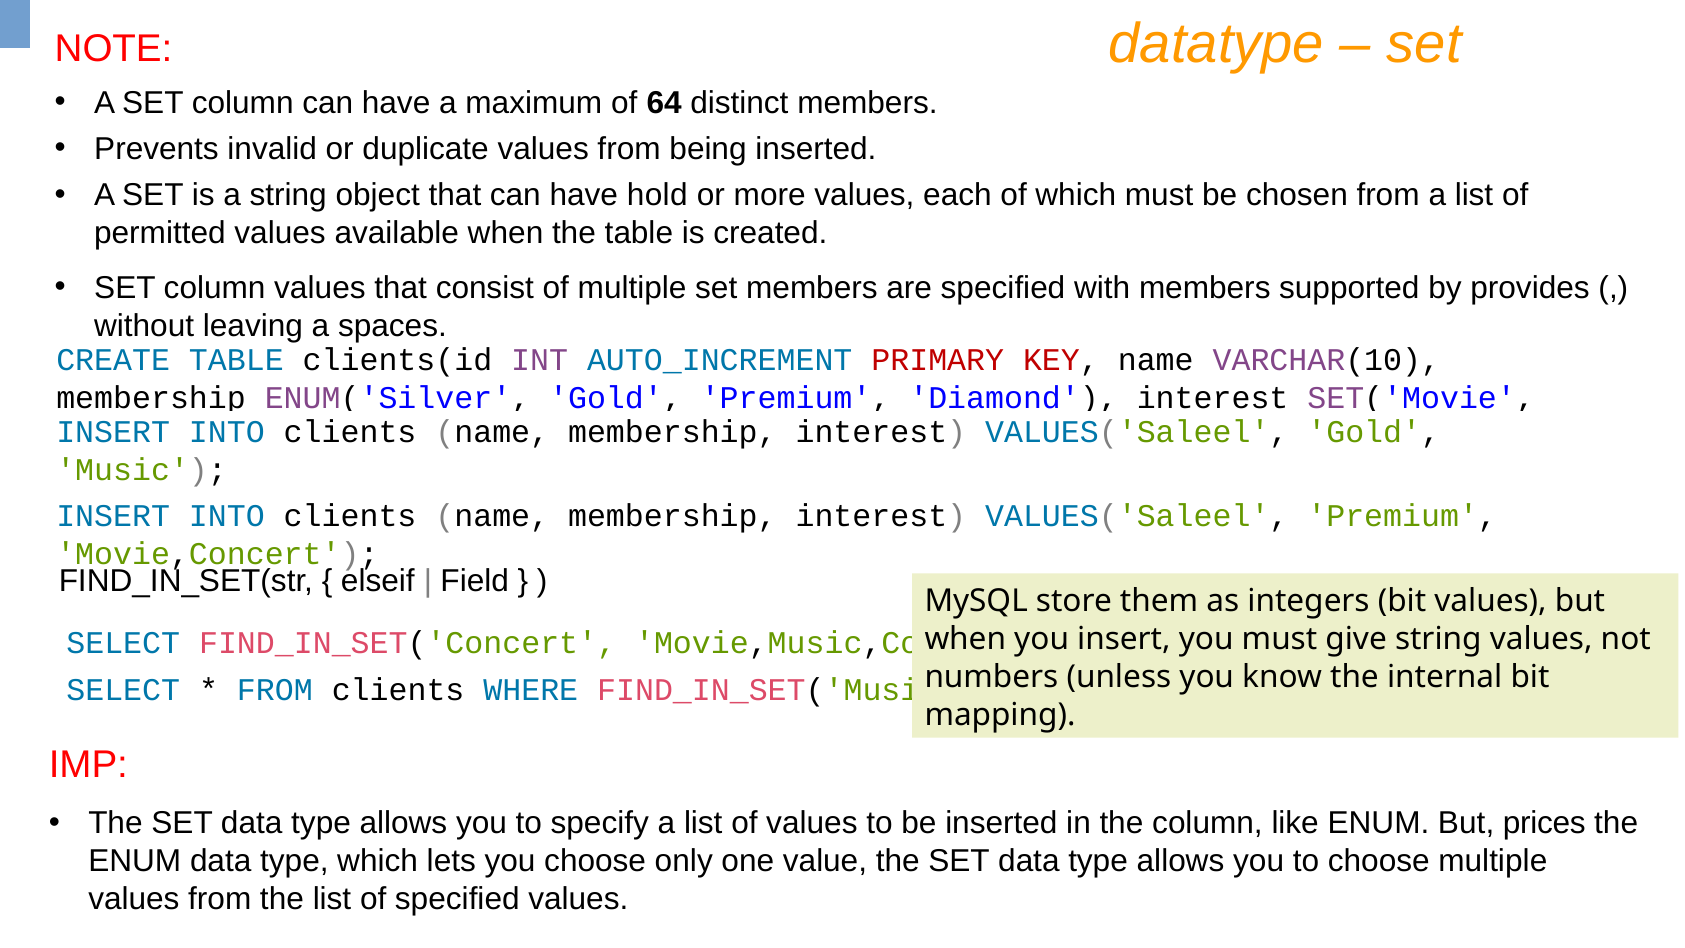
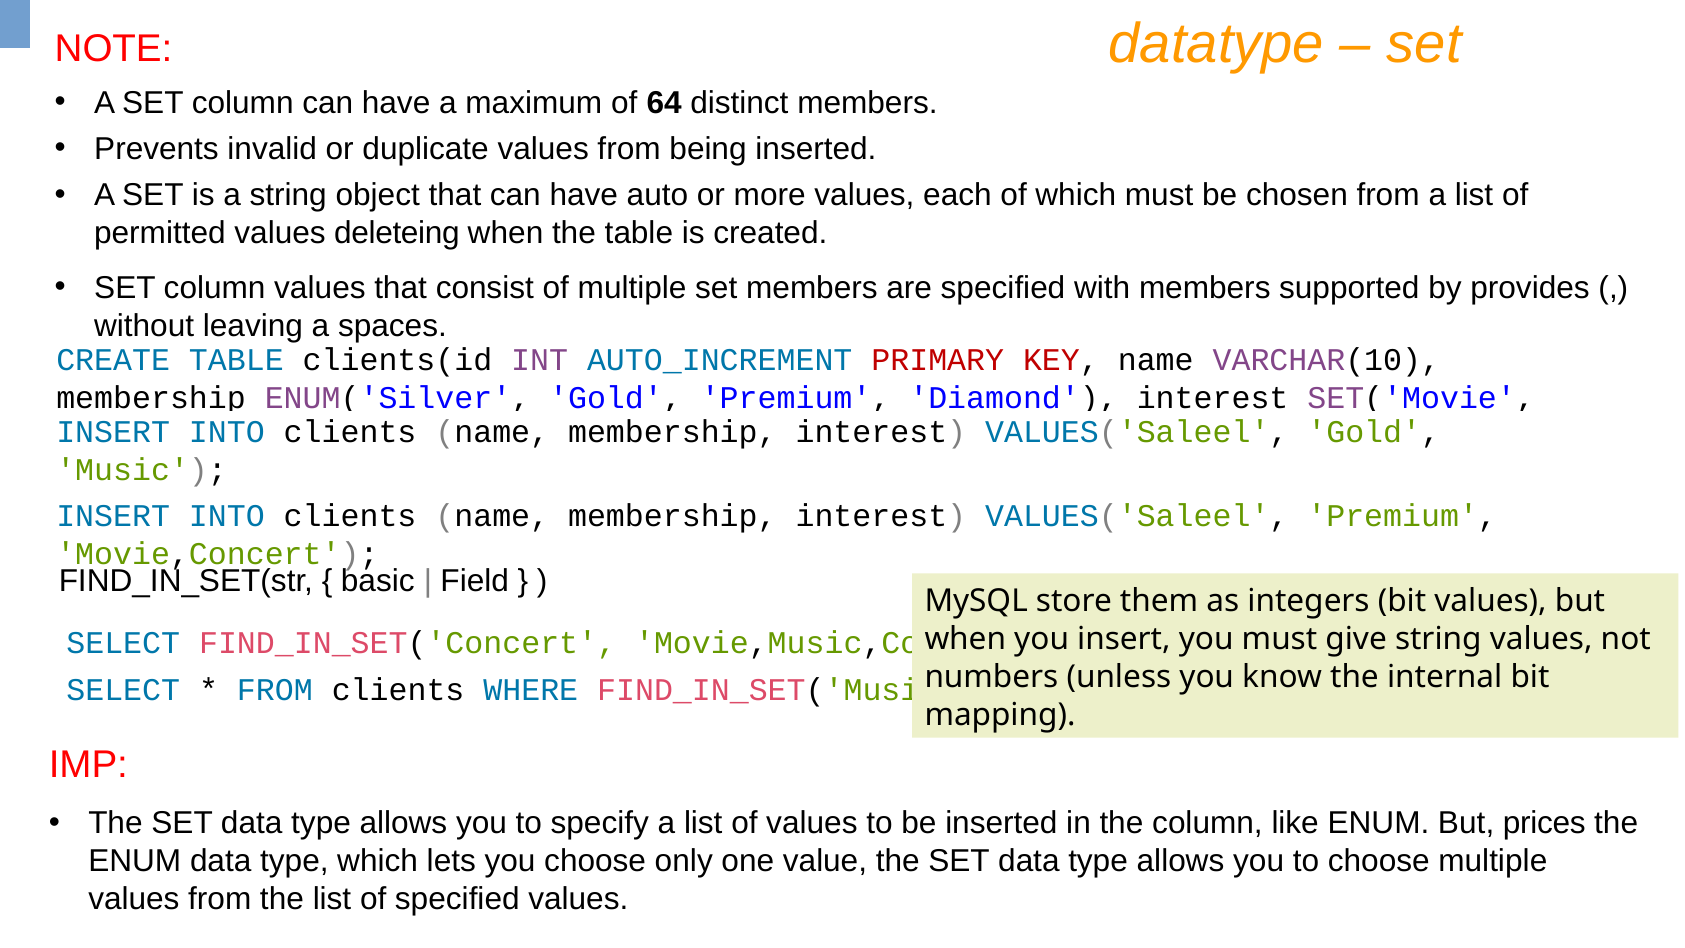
hold: hold -> auto (657, 195)
available: available -> deleteing (397, 233)
elseif: elseif -> basic (378, 581)
